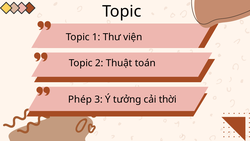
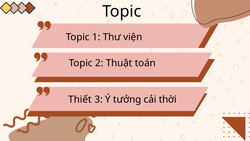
Phép: Phép -> Thiết (80, 99)
